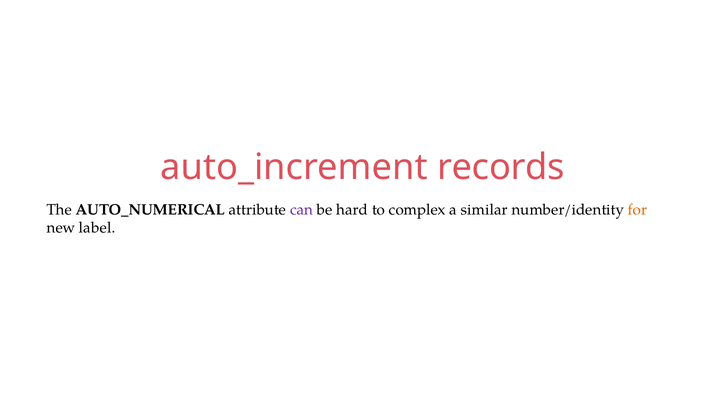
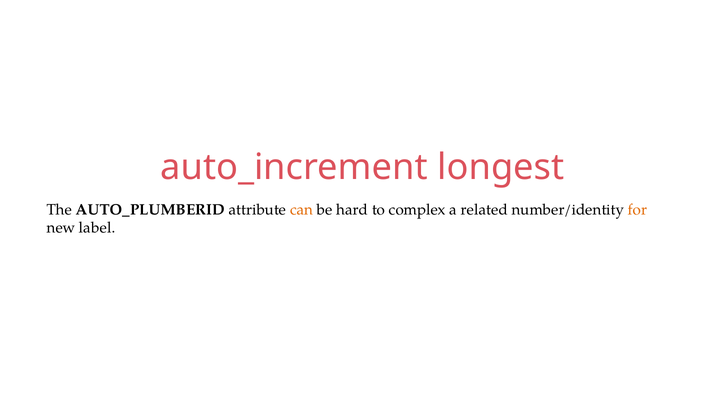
records: records -> longest (501, 167)
AUTO_NUMERICAL: AUTO_NUMERICAL -> AUTO_PLUMBERID (150, 209)
can colour: purple -> orange (302, 209)
similar: similar -> related (484, 209)
